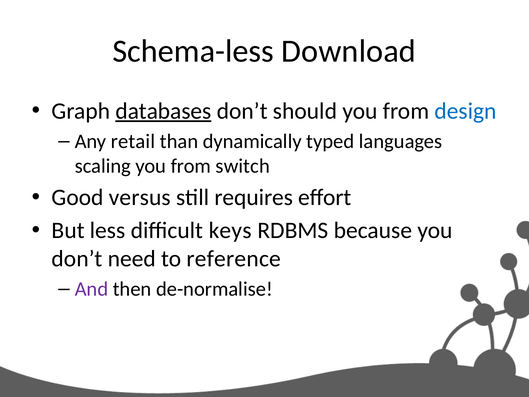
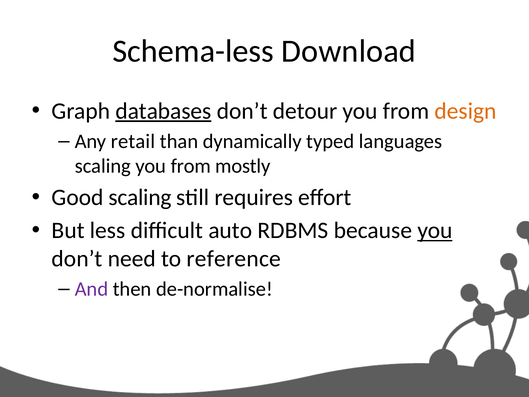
should: should -> detour (305, 111)
design colour: blue -> orange (465, 111)
switch: switch -> mostly (243, 166)
Good versus: versus -> scaling (140, 197)
keys: keys -> auto (230, 230)
you underline: none -> present (435, 230)
